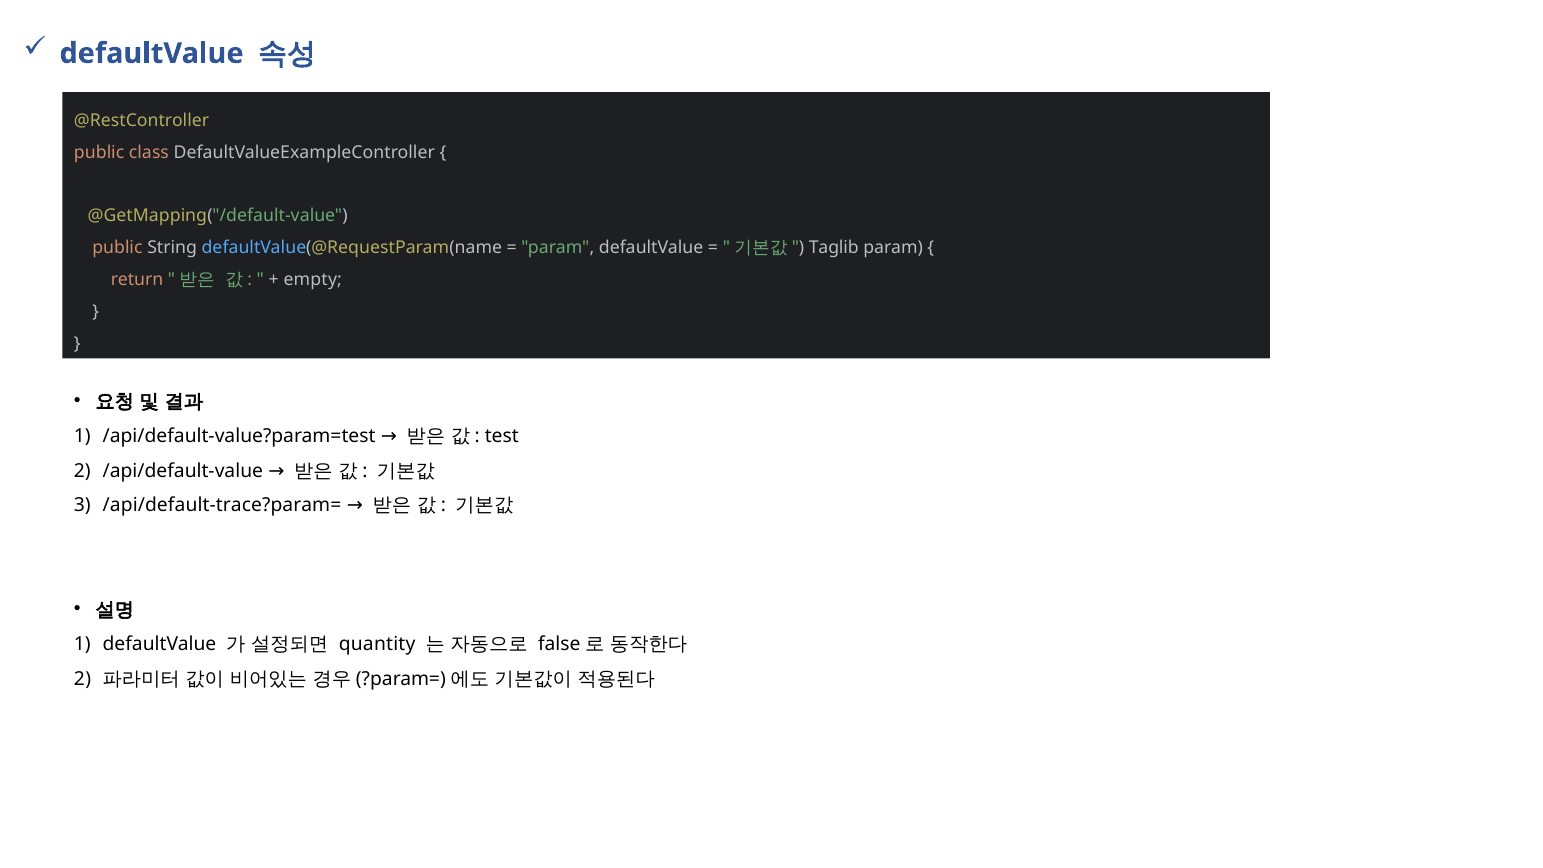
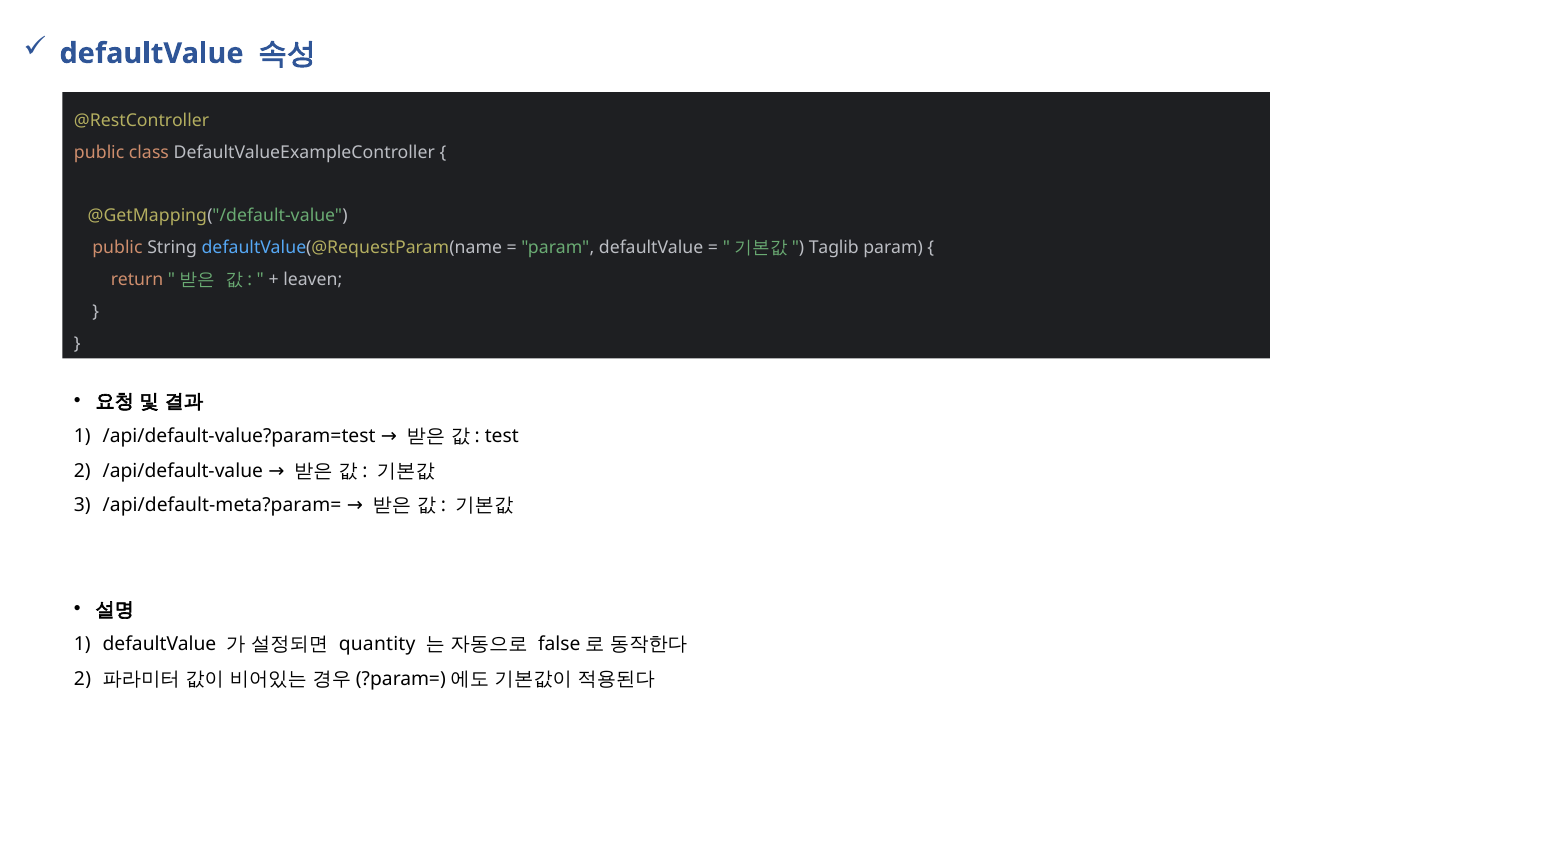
empty: empty -> leaven (313, 280)
/api/default-trace?param=: /api/default-trace?param= -> /api/default-meta?param= (222, 505)
